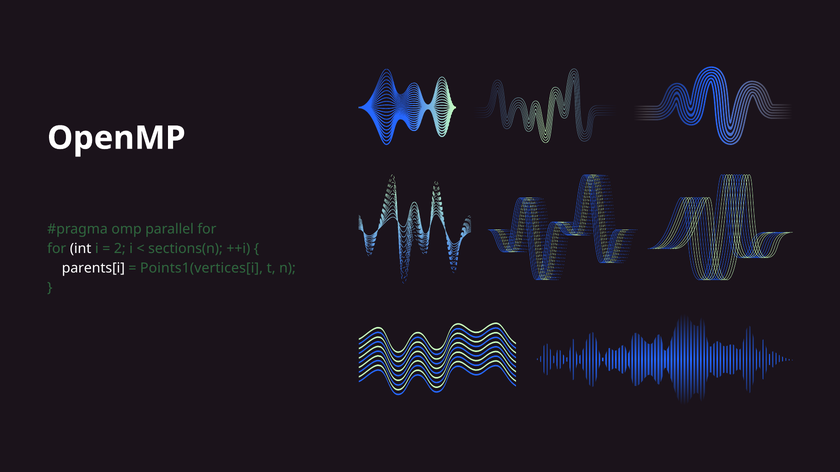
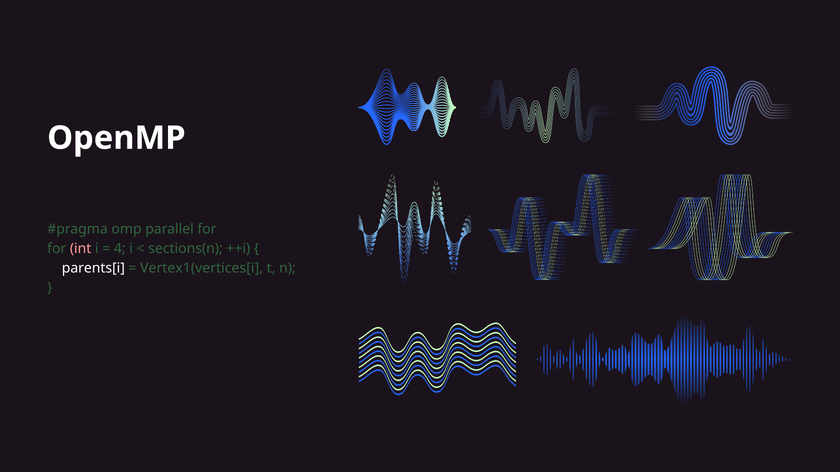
int colour: white -> pink (81, 249)
2: 2 -> 4 (120, 249)
Points1(vertices[i: Points1(vertices[i -> Vertex1(vertices[i (202, 268)
